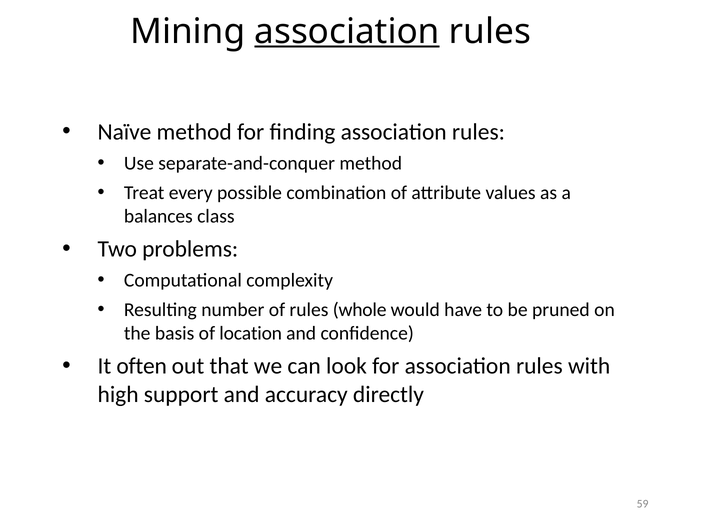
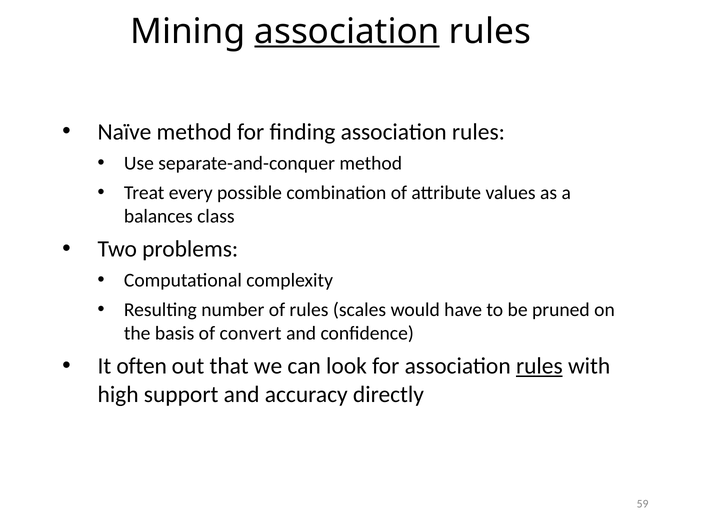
whole: whole -> scales (360, 310)
location: location -> convert (250, 333)
rules underline: none -> present (539, 366)
